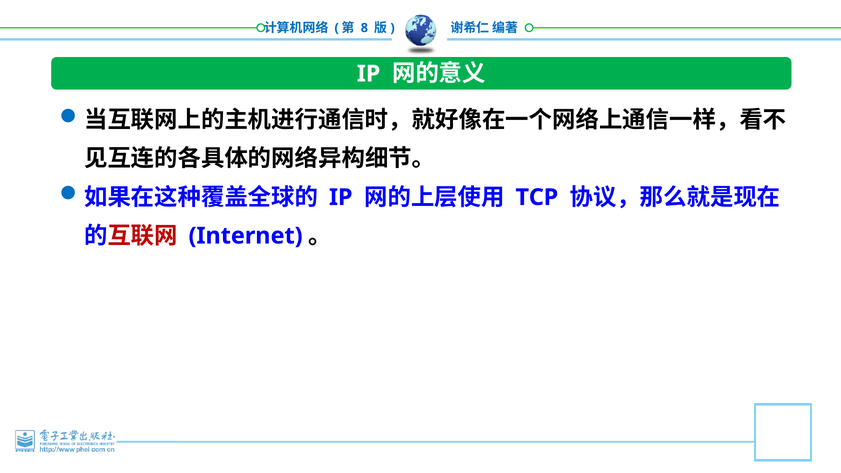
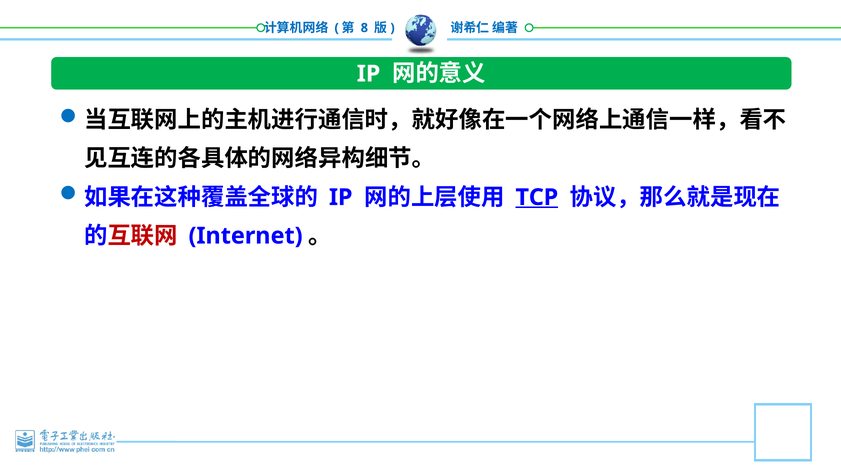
TCP underline: none -> present (537, 197)
